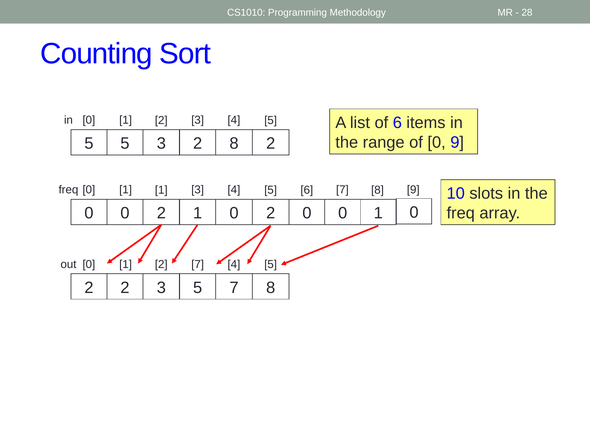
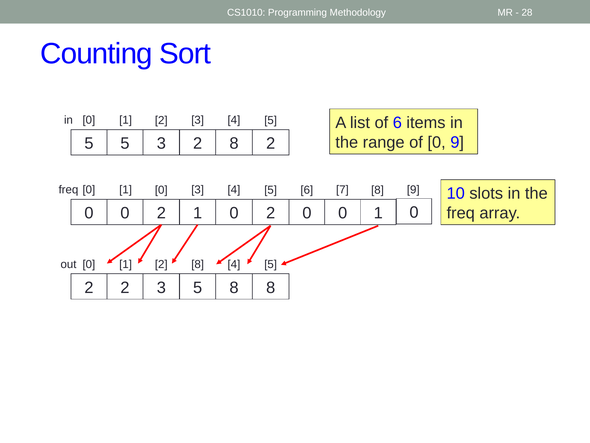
1: 1 -> 0 (161, 190)
1 2 7: 7 -> 8 (198, 264)
5 7: 7 -> 8 (234, 287)
